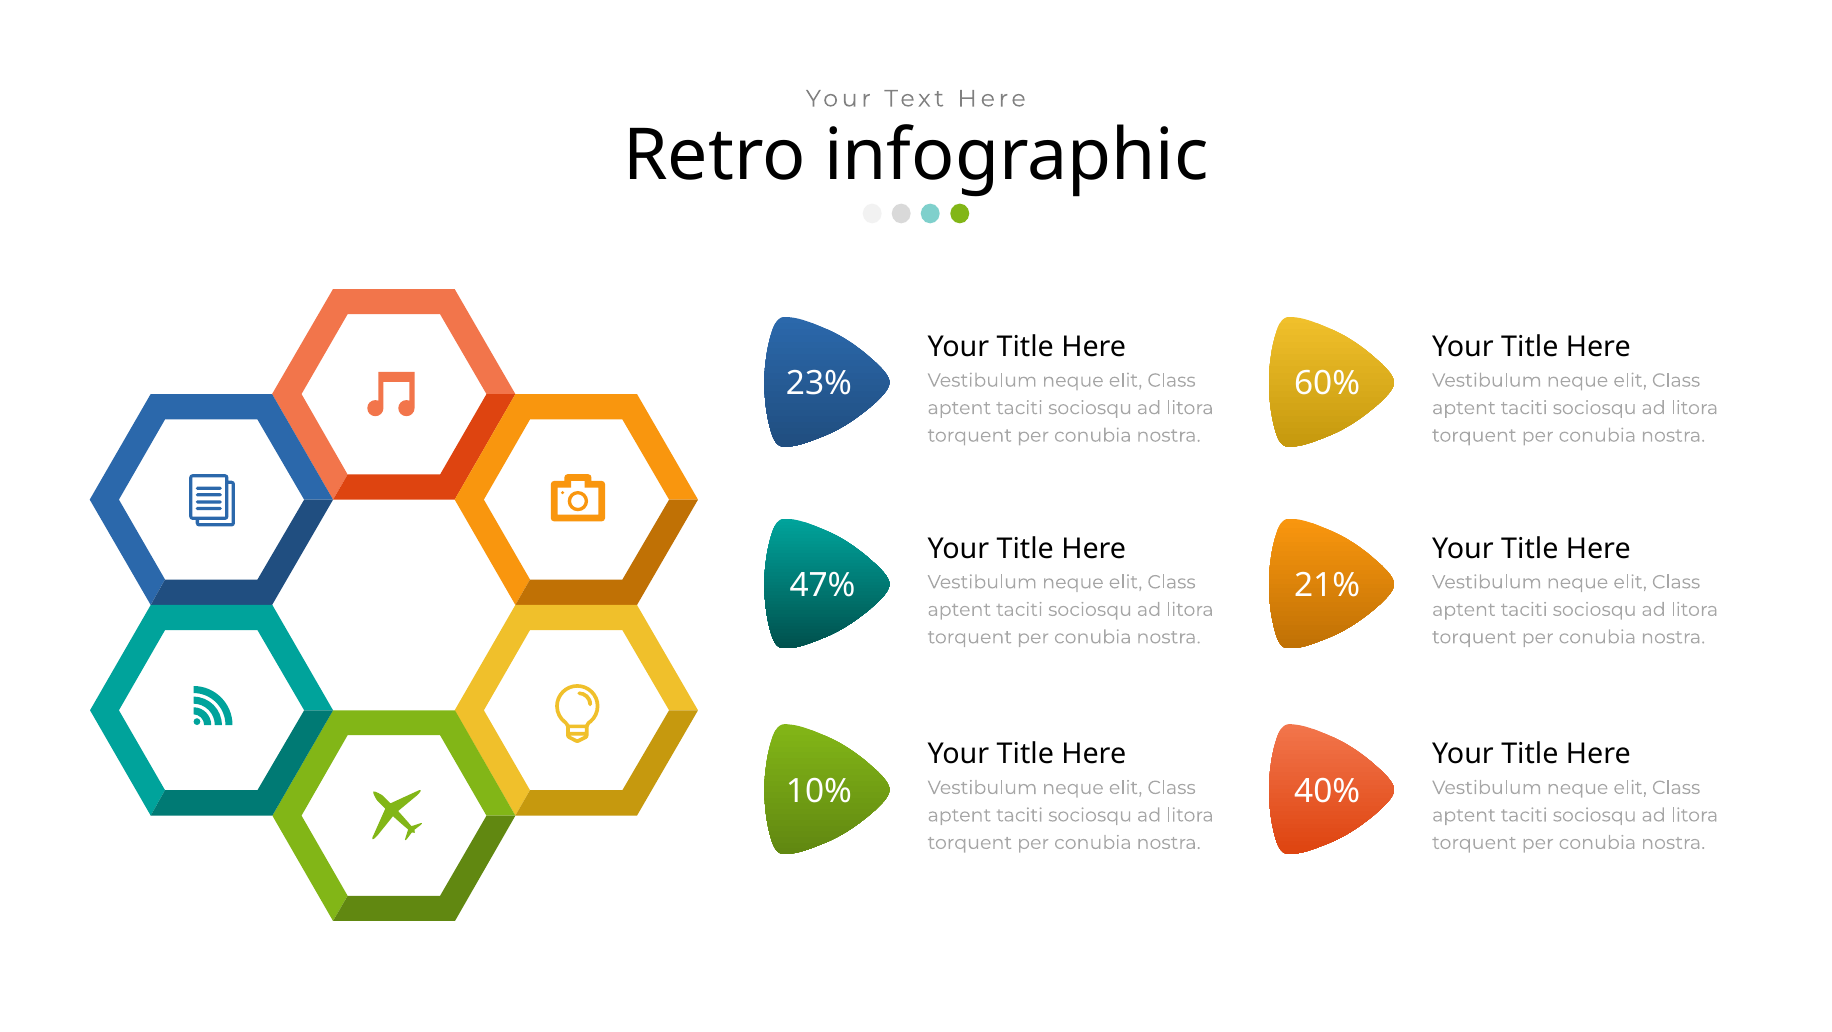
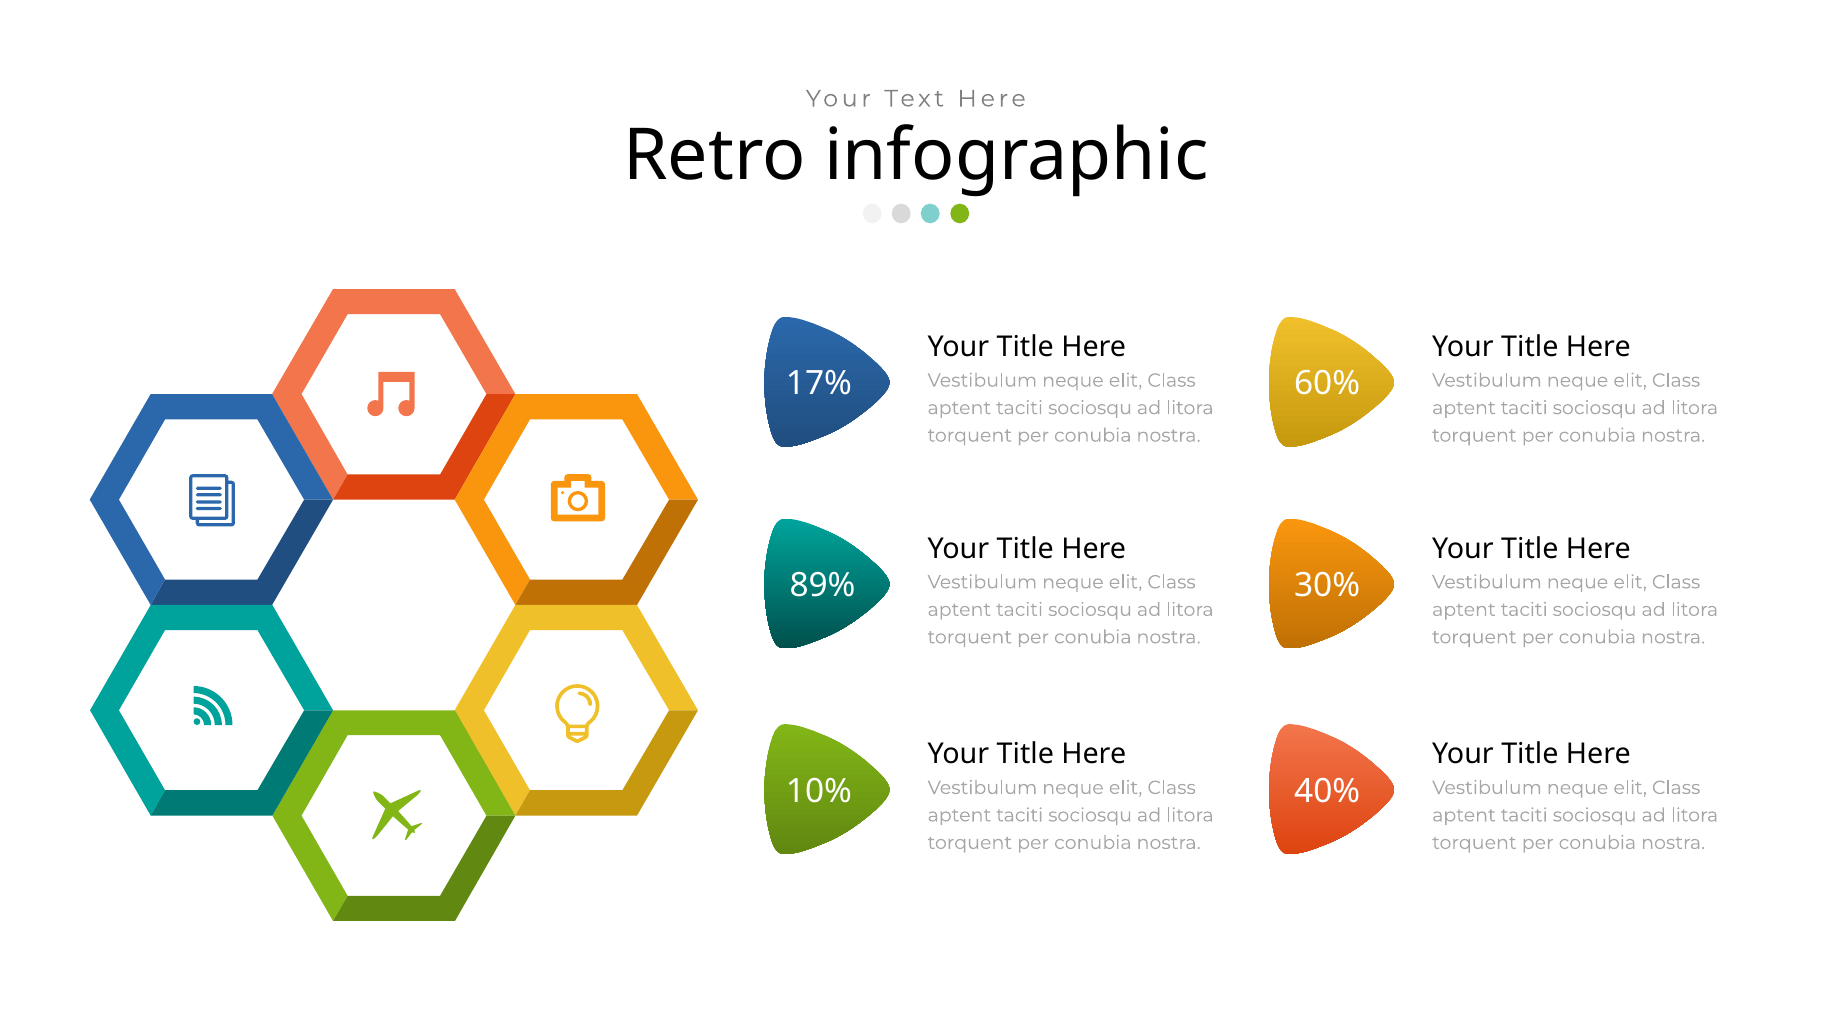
23%: 23% -> 17% (819, 384)
47%: 47% -> 89% (823, 586)
21%: 21% -> 30% (1327, 586)
